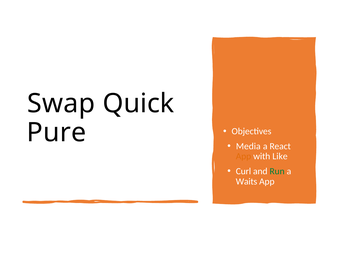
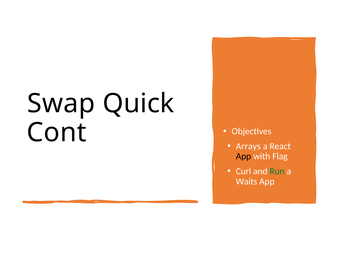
Pure: Pure -> Cont (57, 132)
Media: Media -> Arrays (248, 146)
App colour: orange -> black (244, 156)
Like: Like -> Flag (280, 156)
